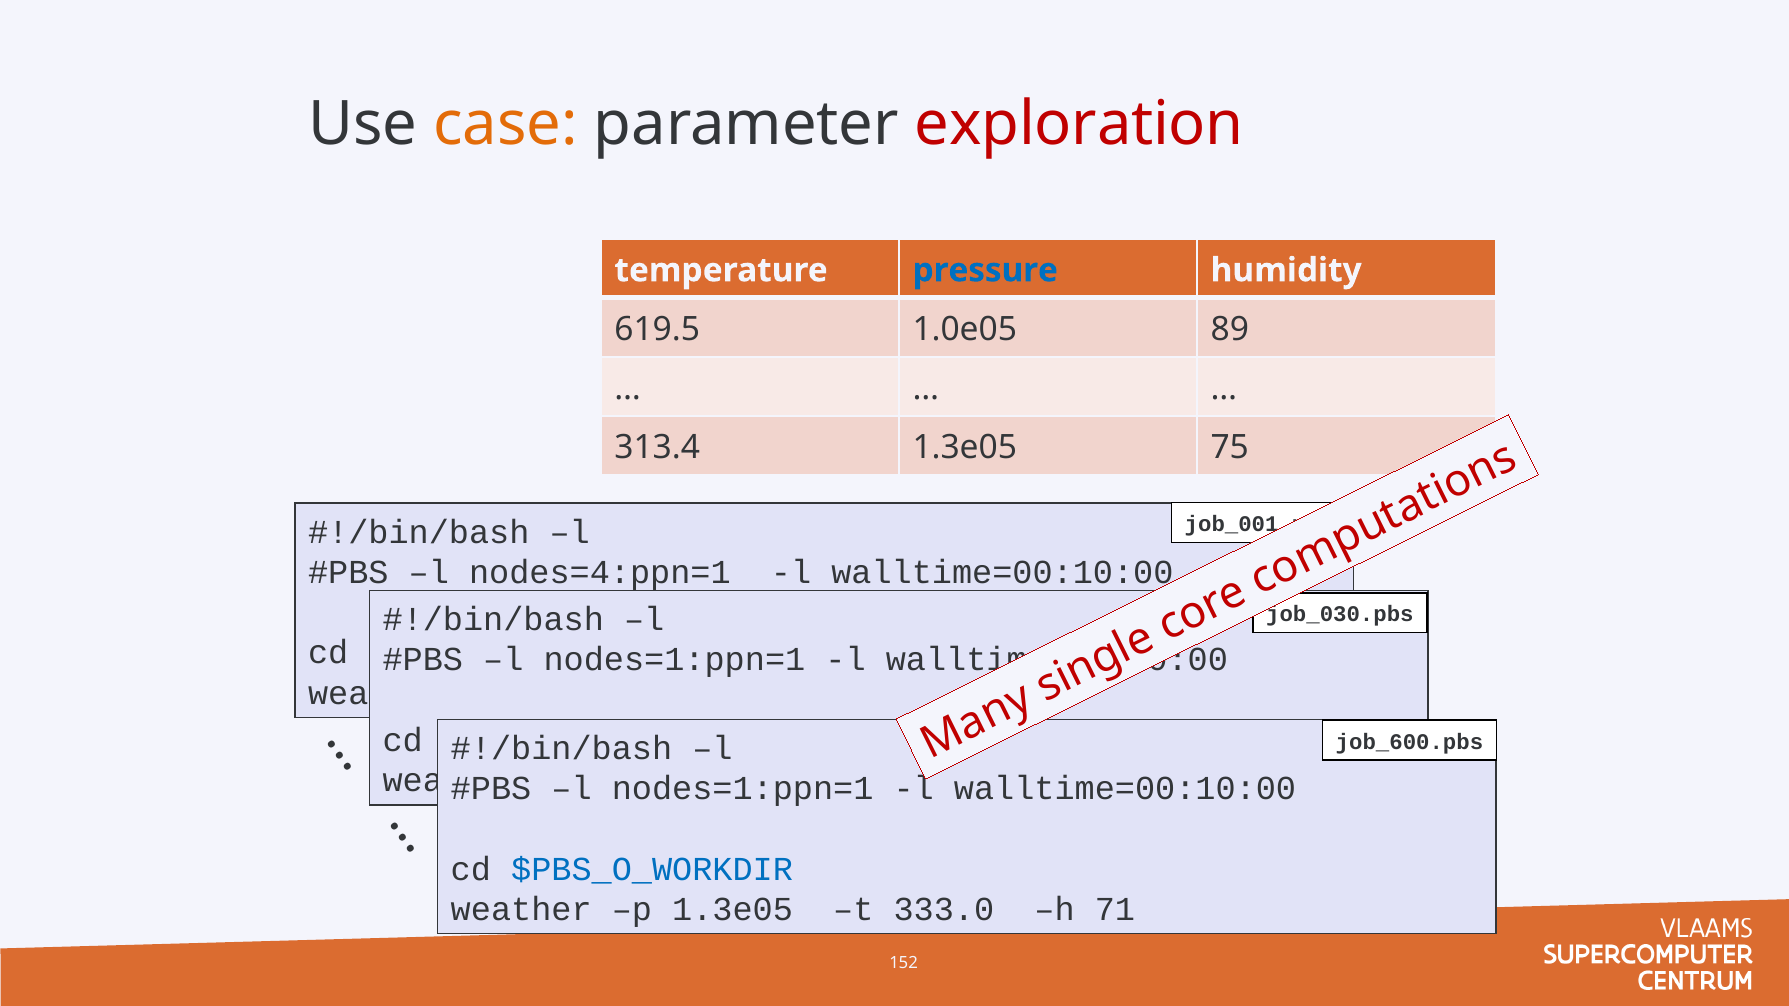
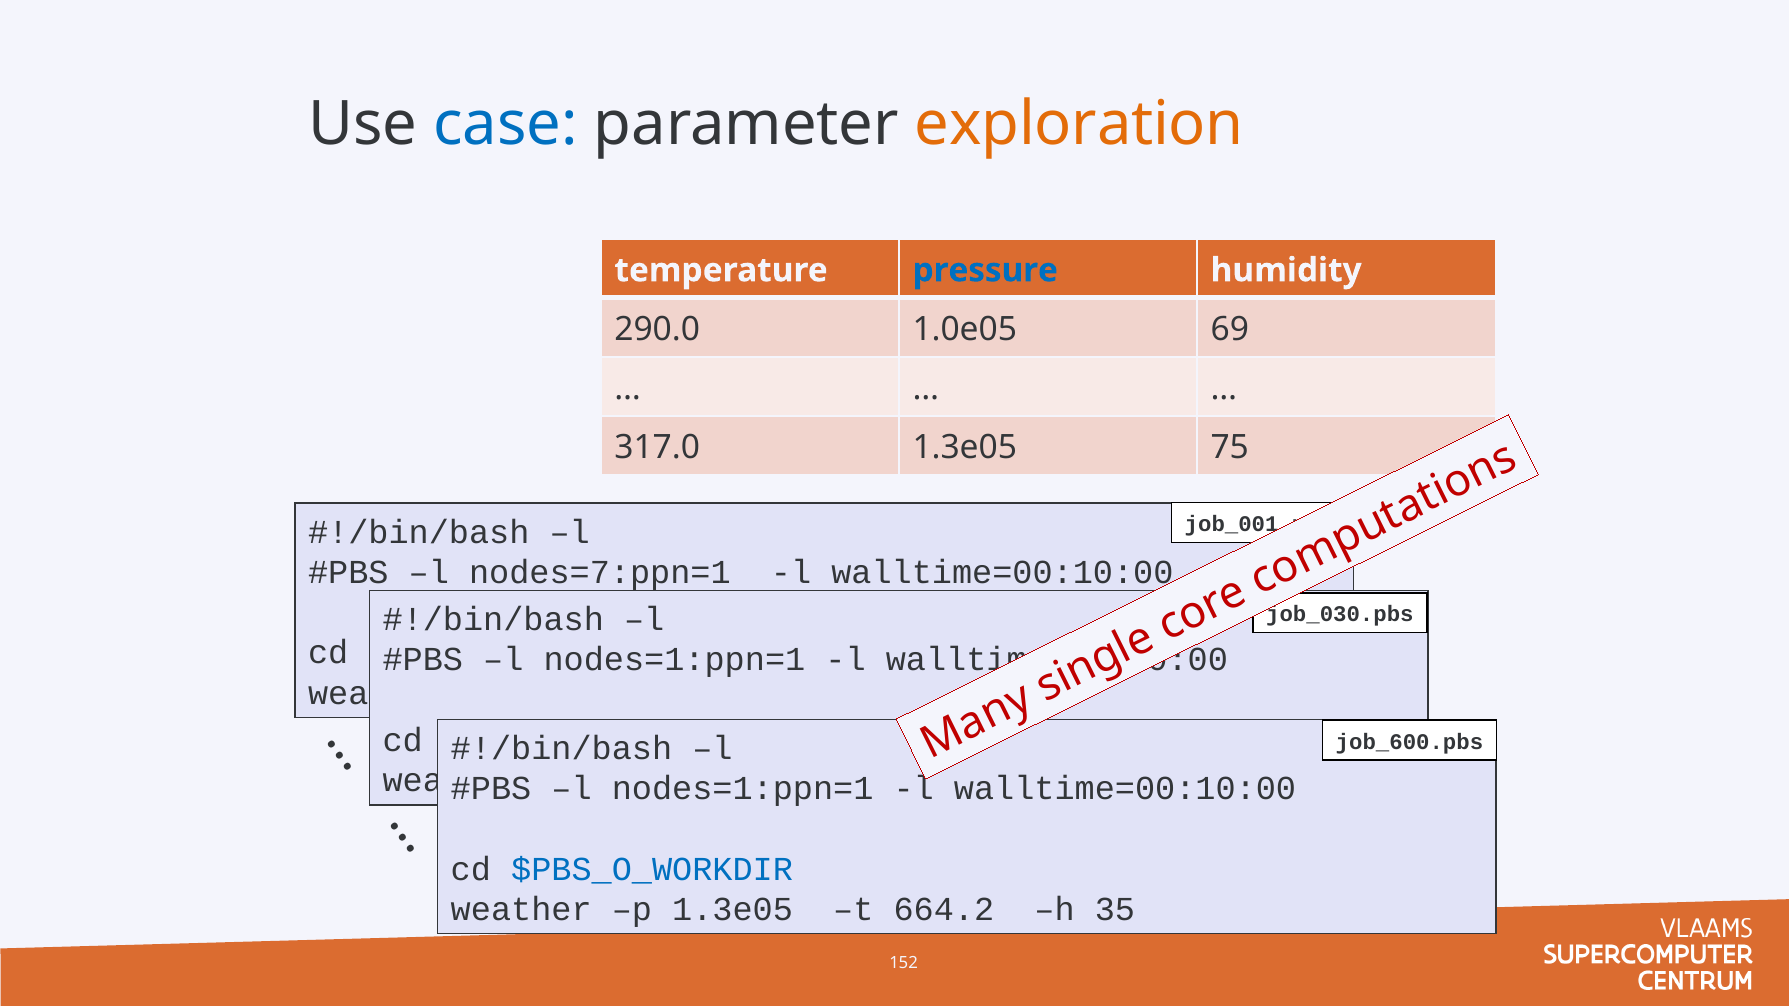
case colour: orange -> blue (505, 124)
exploration colour: red -> orange (1079, 124)
619.5: 619.5 -> 290.0 (657, 329)
89: 89 -> 69 (1230, 329)
313.4: 313.4 -> 317.0 (657, 447)
nodes=4:ppn=1: nodes=4:ppn=1 -> nodes=7:ppn=1 (600, 572)
333.0: 333.0 -> 664.2 (944, 910)
71: 71 -> 35 (1115, 910)
